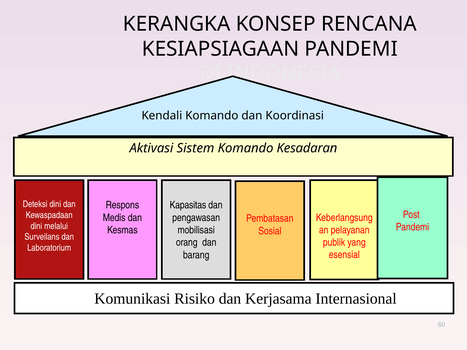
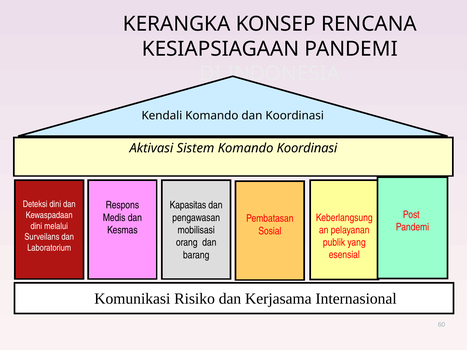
Komando Kesadaran: Kesadaran -> Koordinasi (307, 148)
